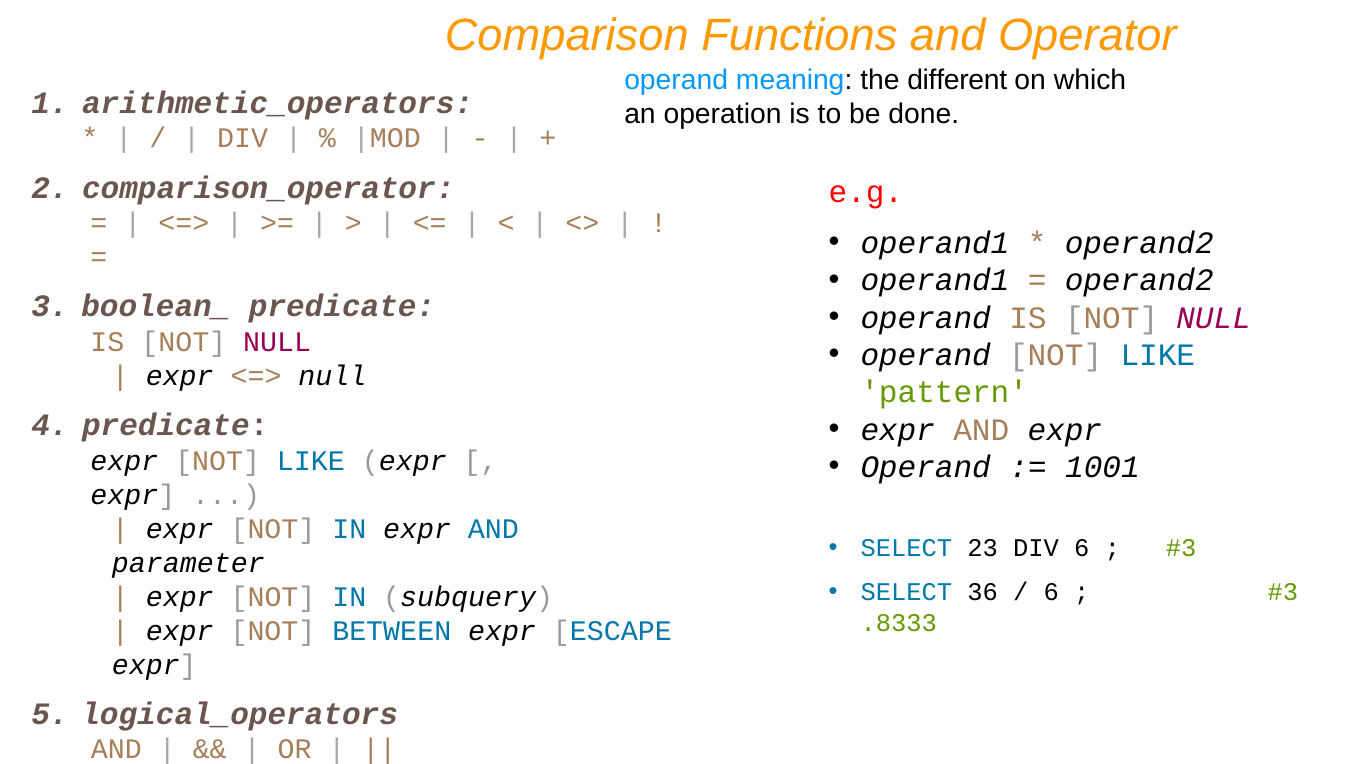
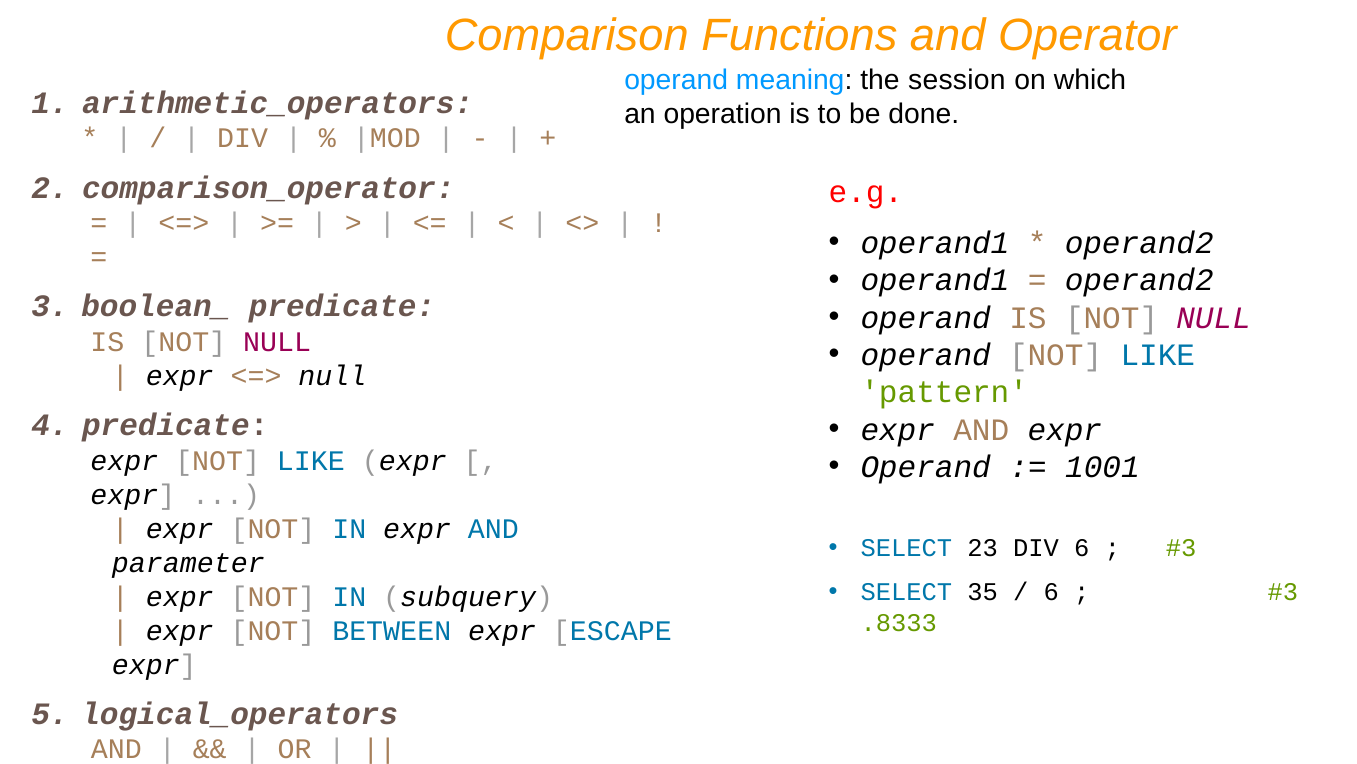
different: different -> session (957, 81)
36: 36 -> 35 (983, 592)
